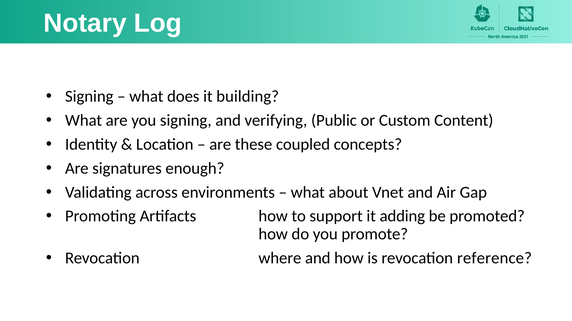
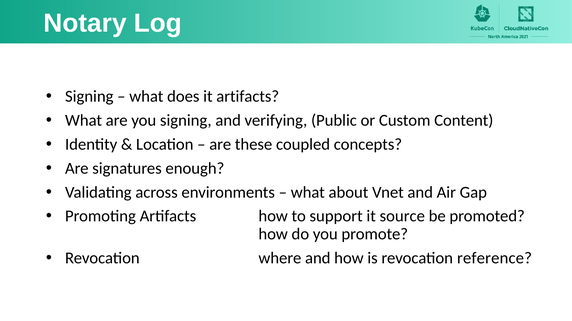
it building: building -> artifacts (248, 97)
adding: adding -> source (402, 217)
